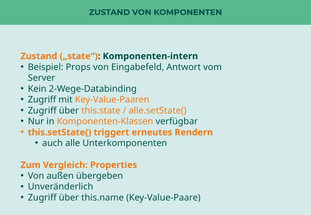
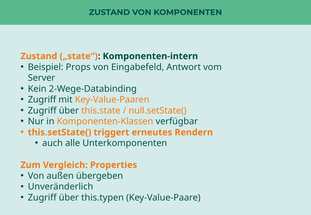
alle.setState(: alle.setState( -> null.setState( (158, 111)
this.name: this.name -> this.typen (103, 198)
